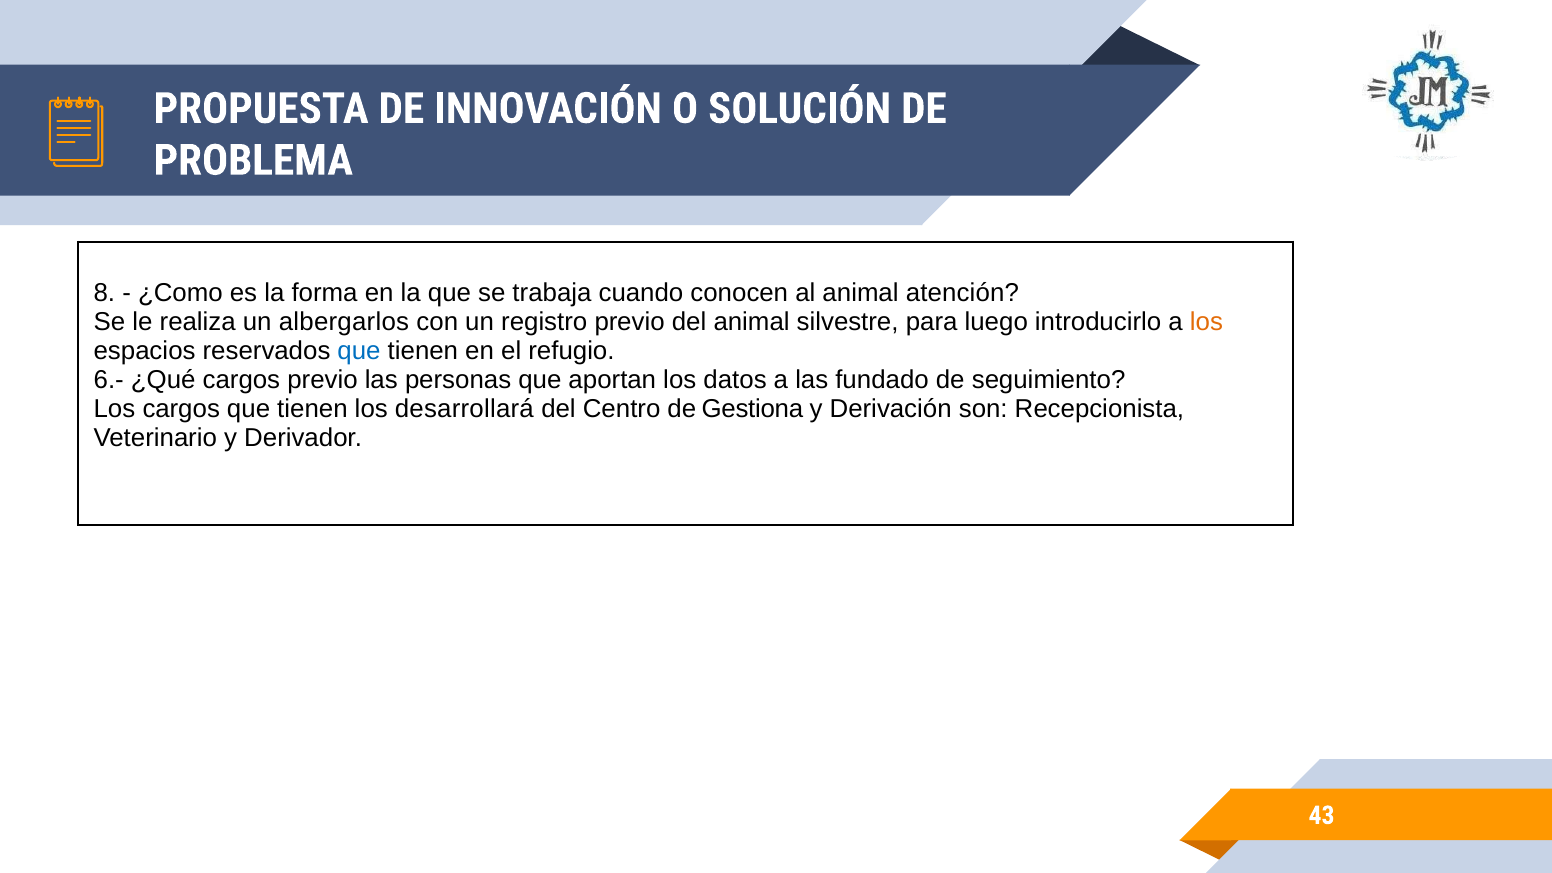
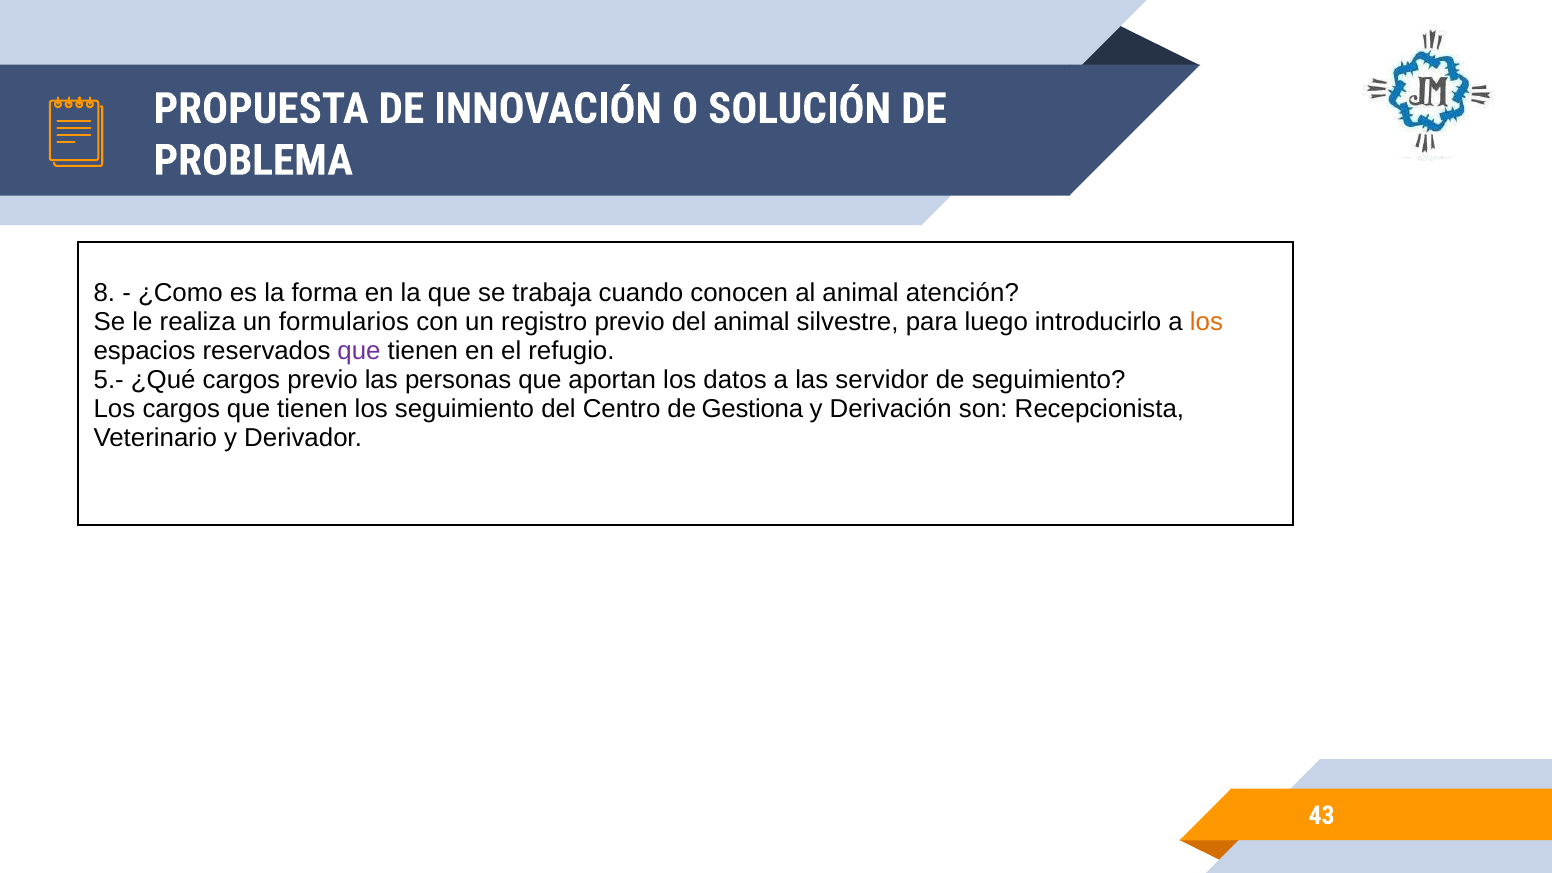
albergarlos: albergarlos -> formularios (344, 322)
que colour: blue -> purple (359, 351)
6.-: 6.- -> 5.- (109, 380)
fundado: fundado -> servidor (882, 380)
los desarrollará: desarrollará -> seguimiento (464, 409)
